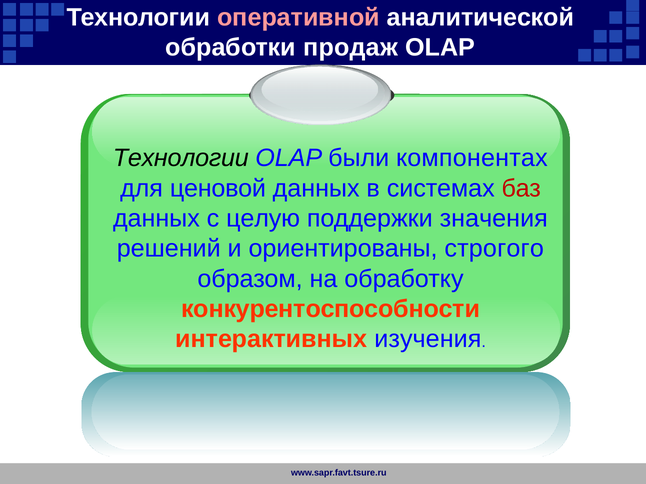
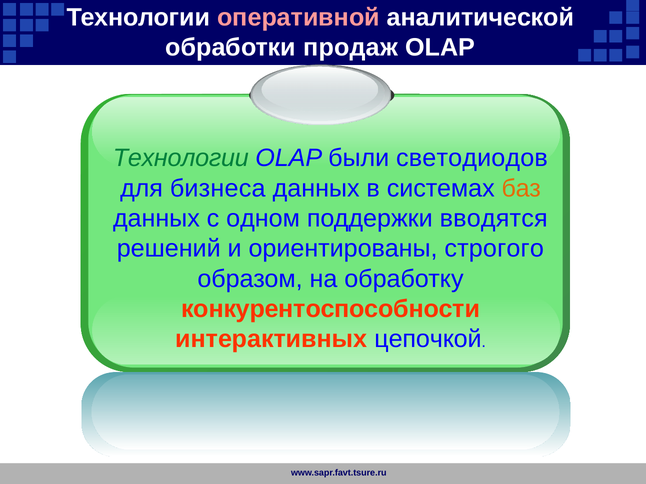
Технологии colour: black -> green (181, 158)
компонентах: компонентах -> светодиодов (472, 158)
ценовой: ценовой -> бизнеса (218, 189)
баз colour: red -> orange (521, 189)
целую: целую -> одном (263, 219)
значения: значения -> вводятся (494, 219)
изучения: изучения -> цепочкой (428, 339)
